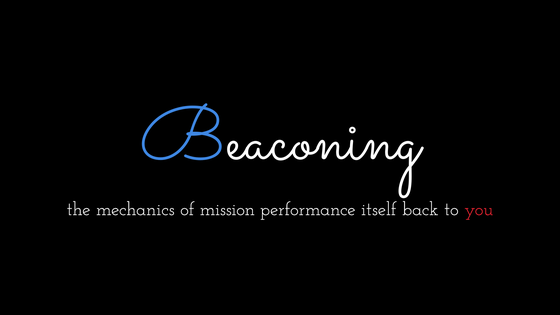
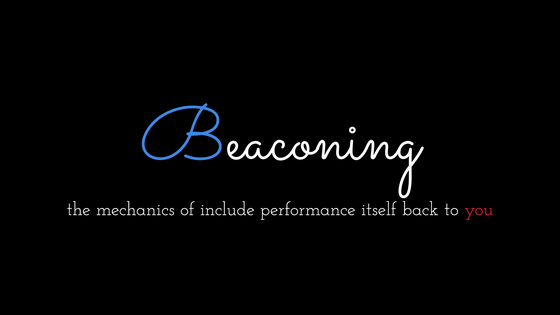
mission: mission -> include (227, 209)
